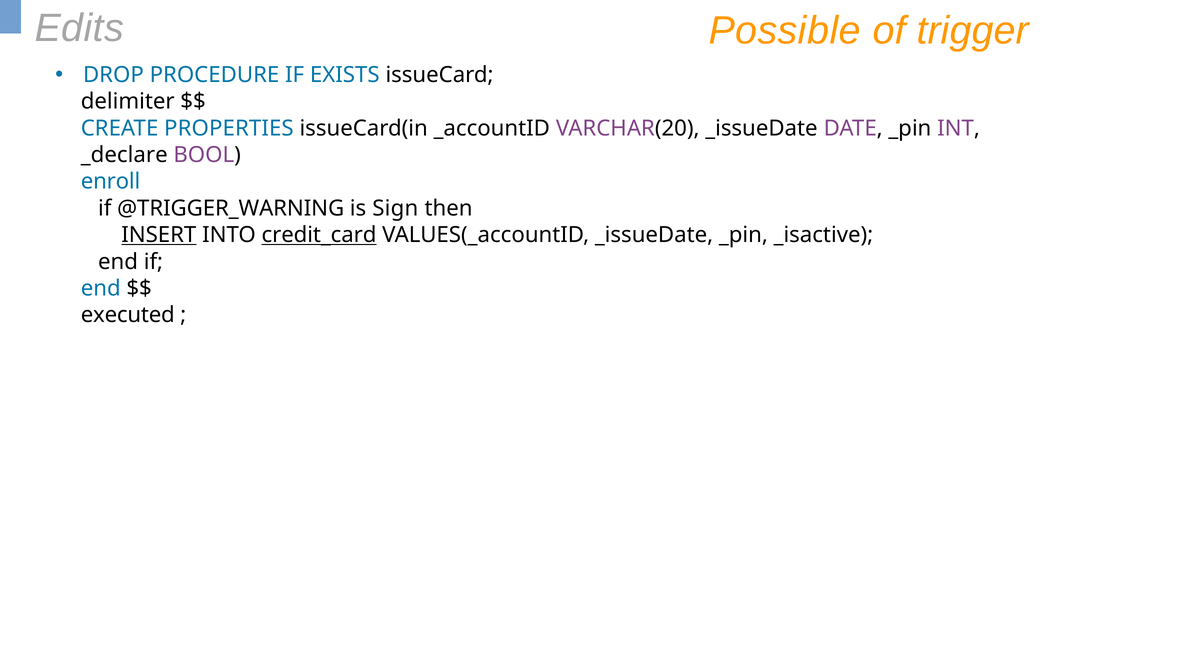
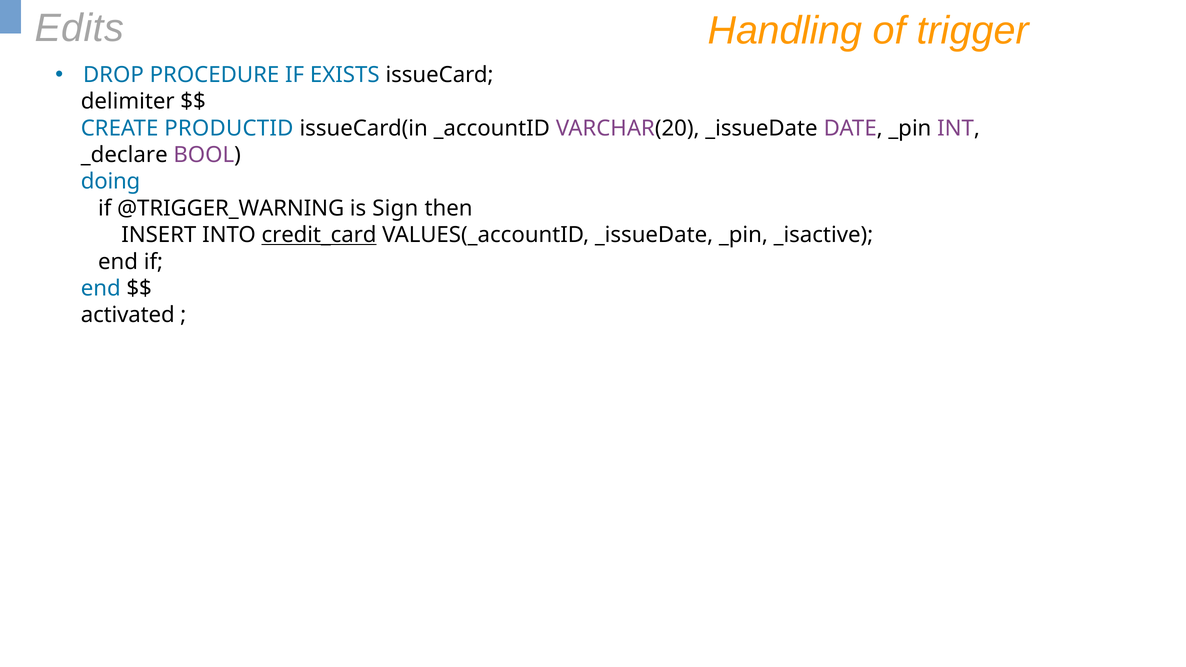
Possible: Possible -> Handling (785, 31)
PROPERTIES: PROPERTIES -> PRODUCTID (229, 128)
enroll: enroll -> doing (111, 182)
INSERT underline: present -> none (159, 235)
executed: executed -> activated (128, 315)
